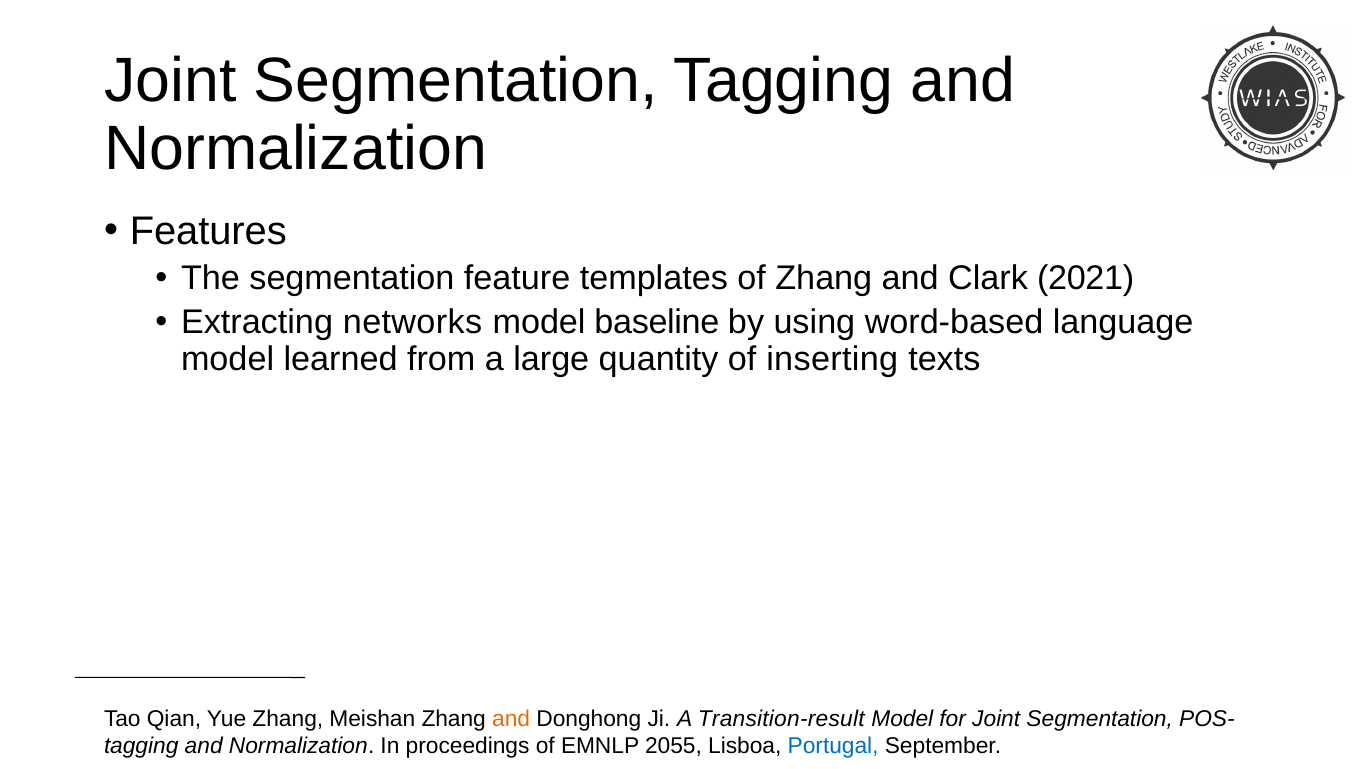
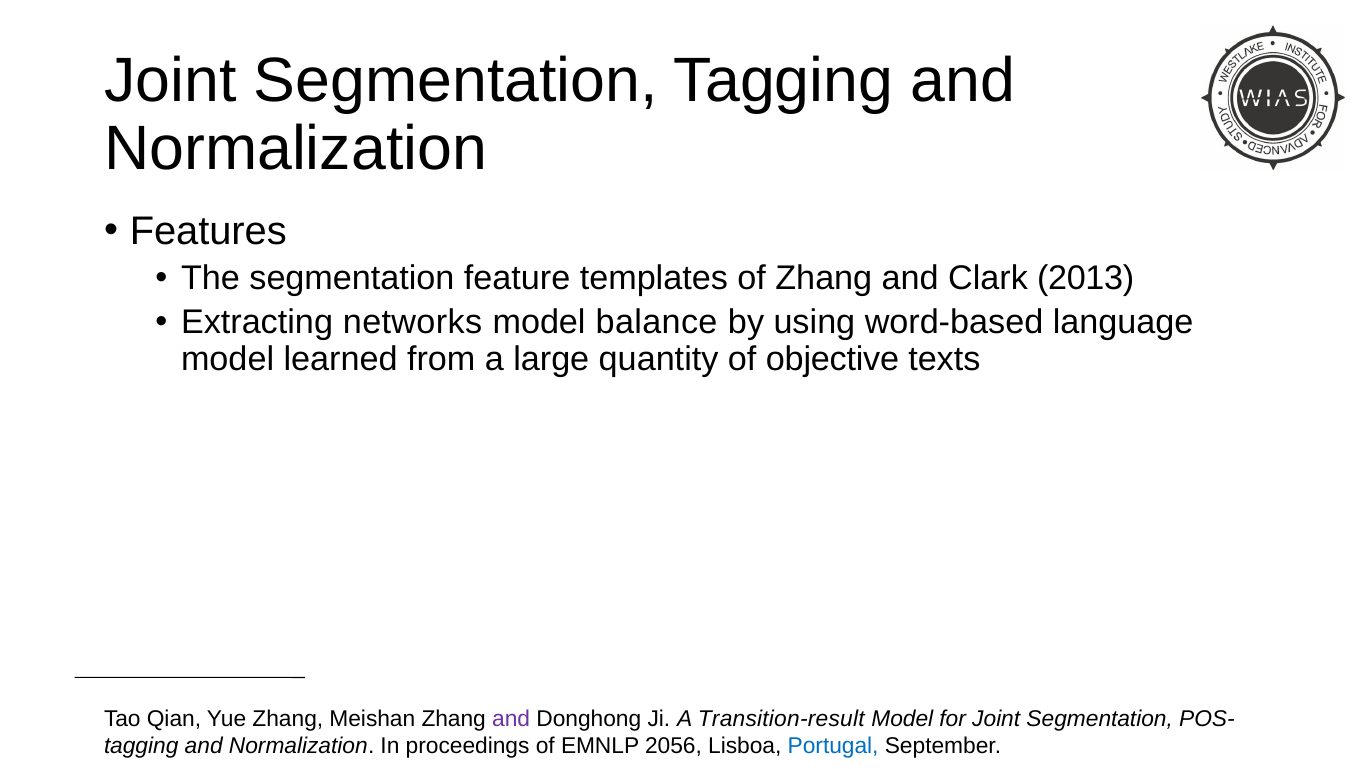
2021: 2021 -> 2013 (1086, 278)
baseline: baseline -> balance (657, 322)
inserting: inserting -> objective (833, 359)
and colour: orange -> purple (511, 719)
2055: 2055 -> 2056 (673, 746)
